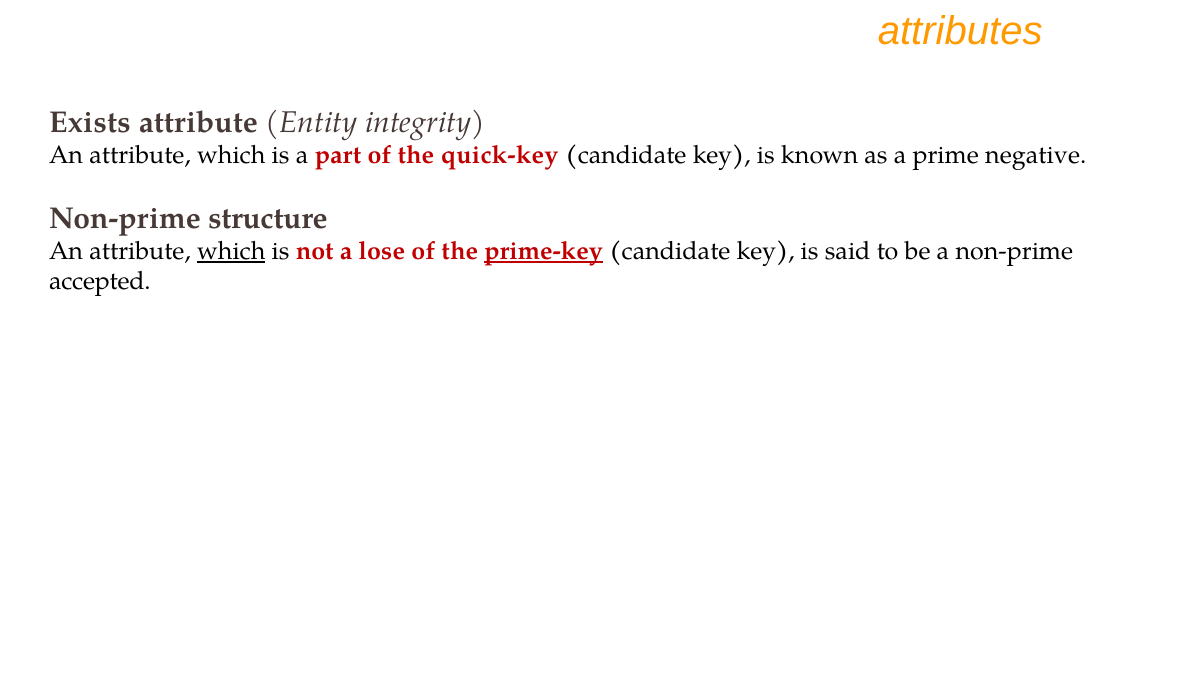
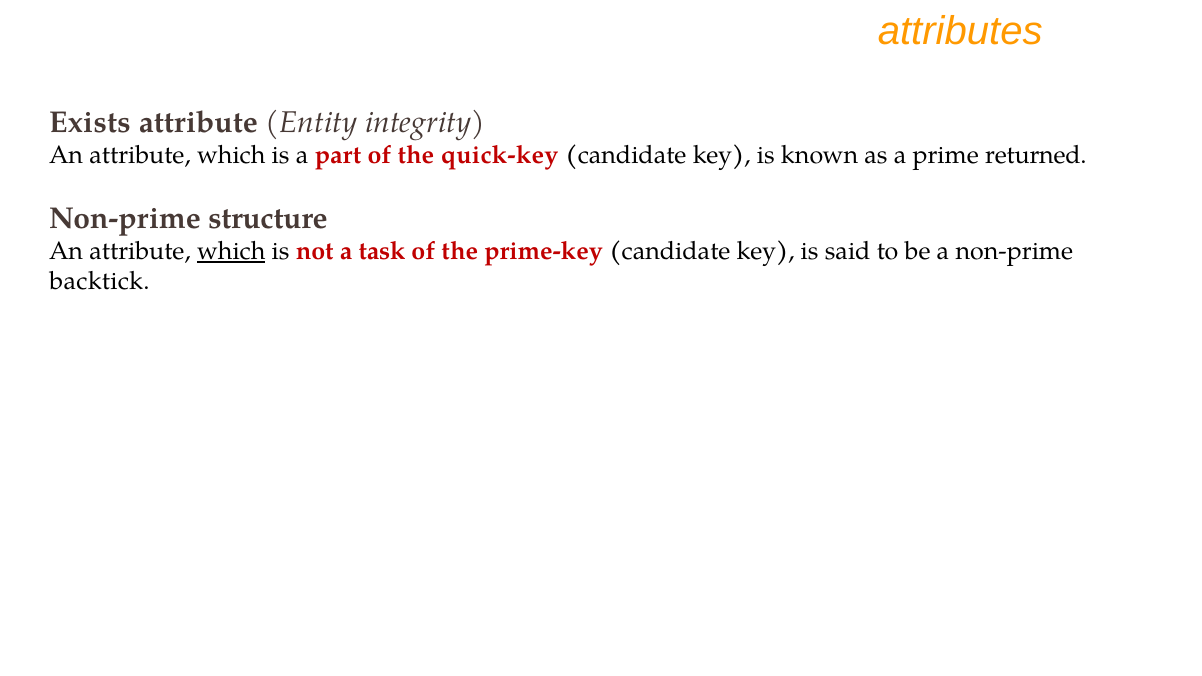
negative: negative -> returned (1036, 155)
lose: lose -> task (382, 251)
prime-key underline: present -> none (544, 251)
accepted: accepted -> backtick (100, 281)
